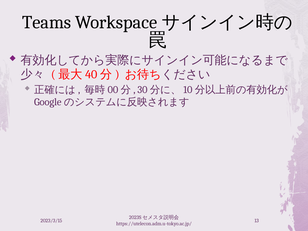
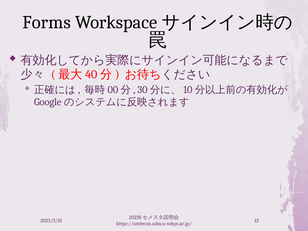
Teams: Teams -> Forms (47, 22)
